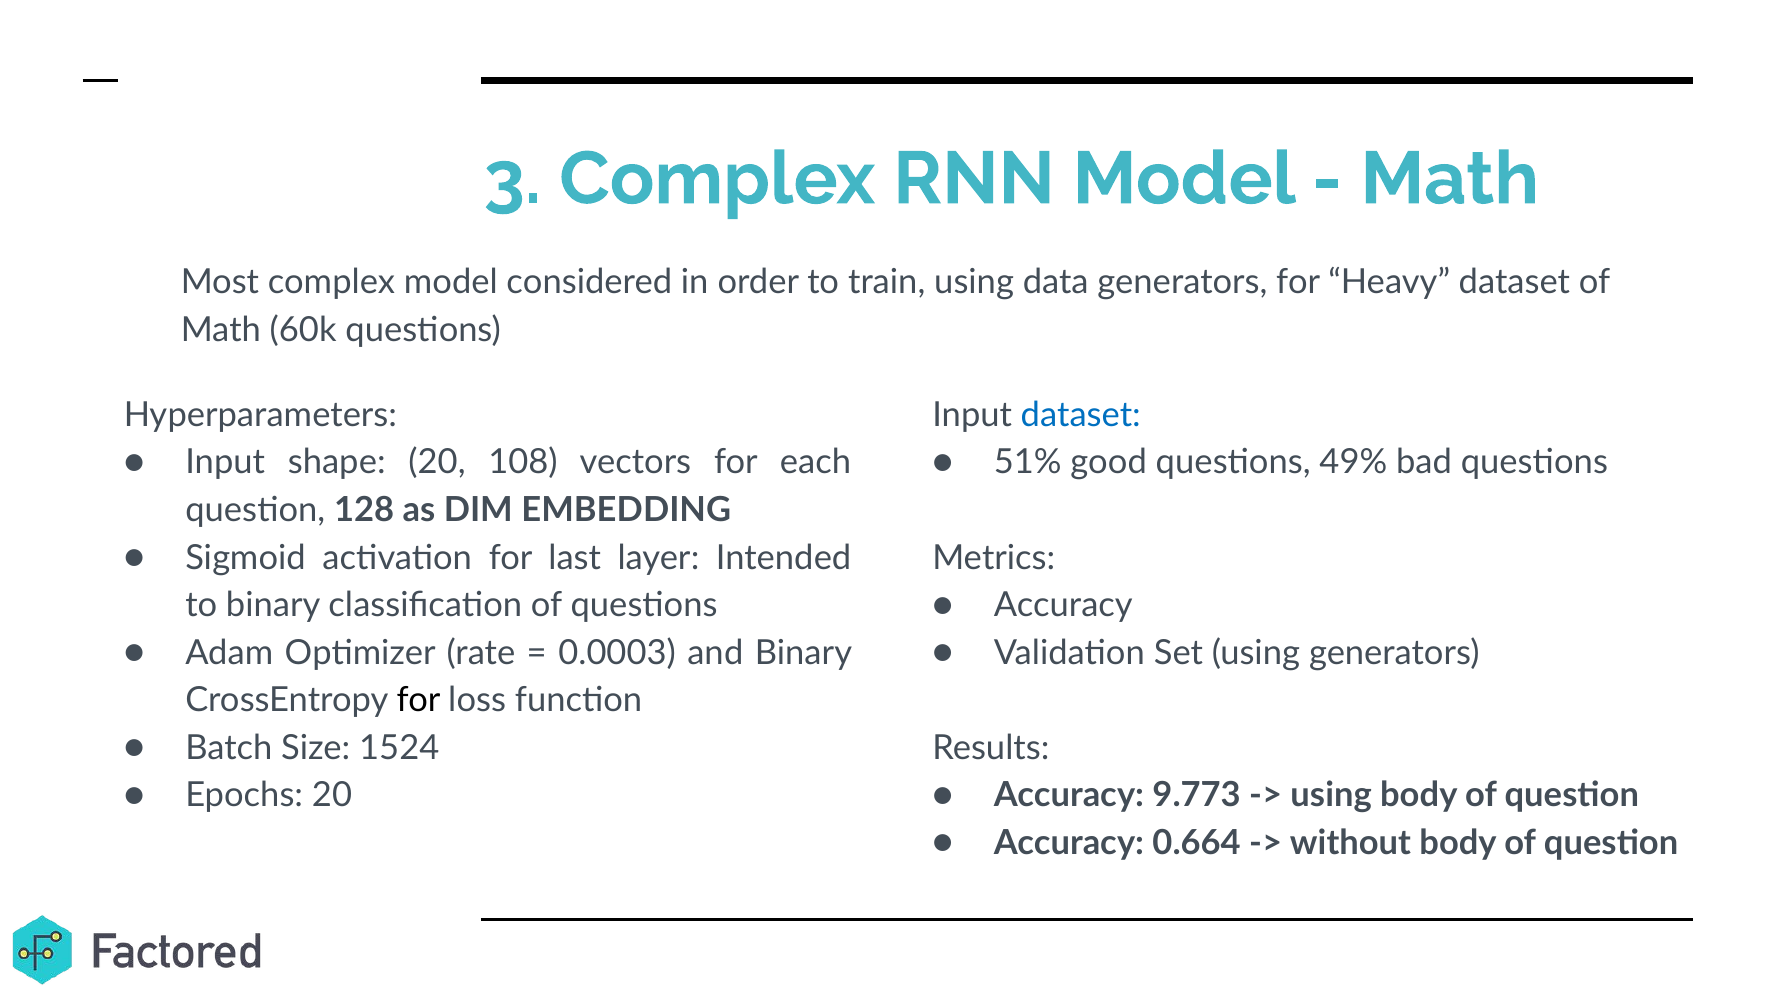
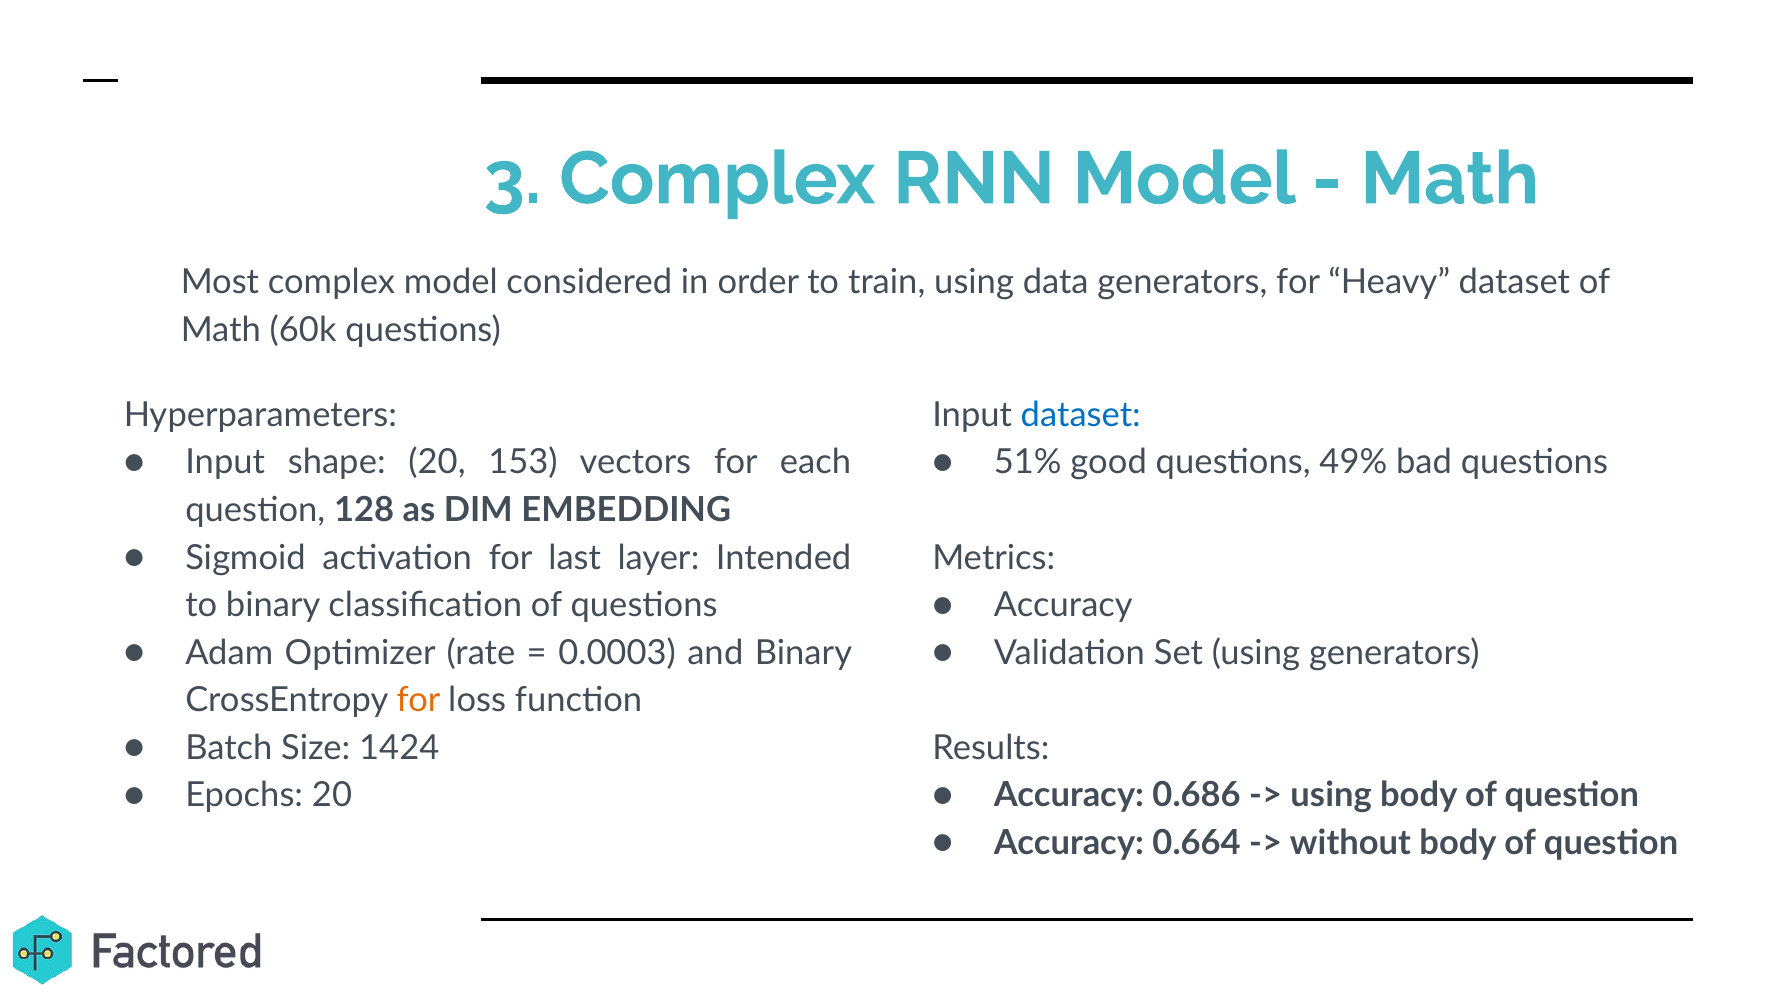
108: 108 -> 153 (523, 463)
for colour: black -> orange (418, 701)
1524: 1524 -> 1424 (399, 748)
9.773: 9.773 -> 0.686 (1197, 796)
